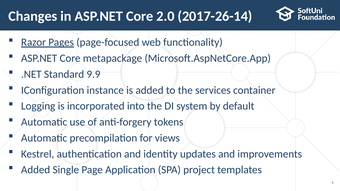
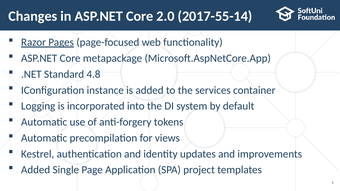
2017-26-14: 2017-26-14 -> 2017-55-14 (215, 16)
9.9: 9.9 -> 4.8 (93, 74)
